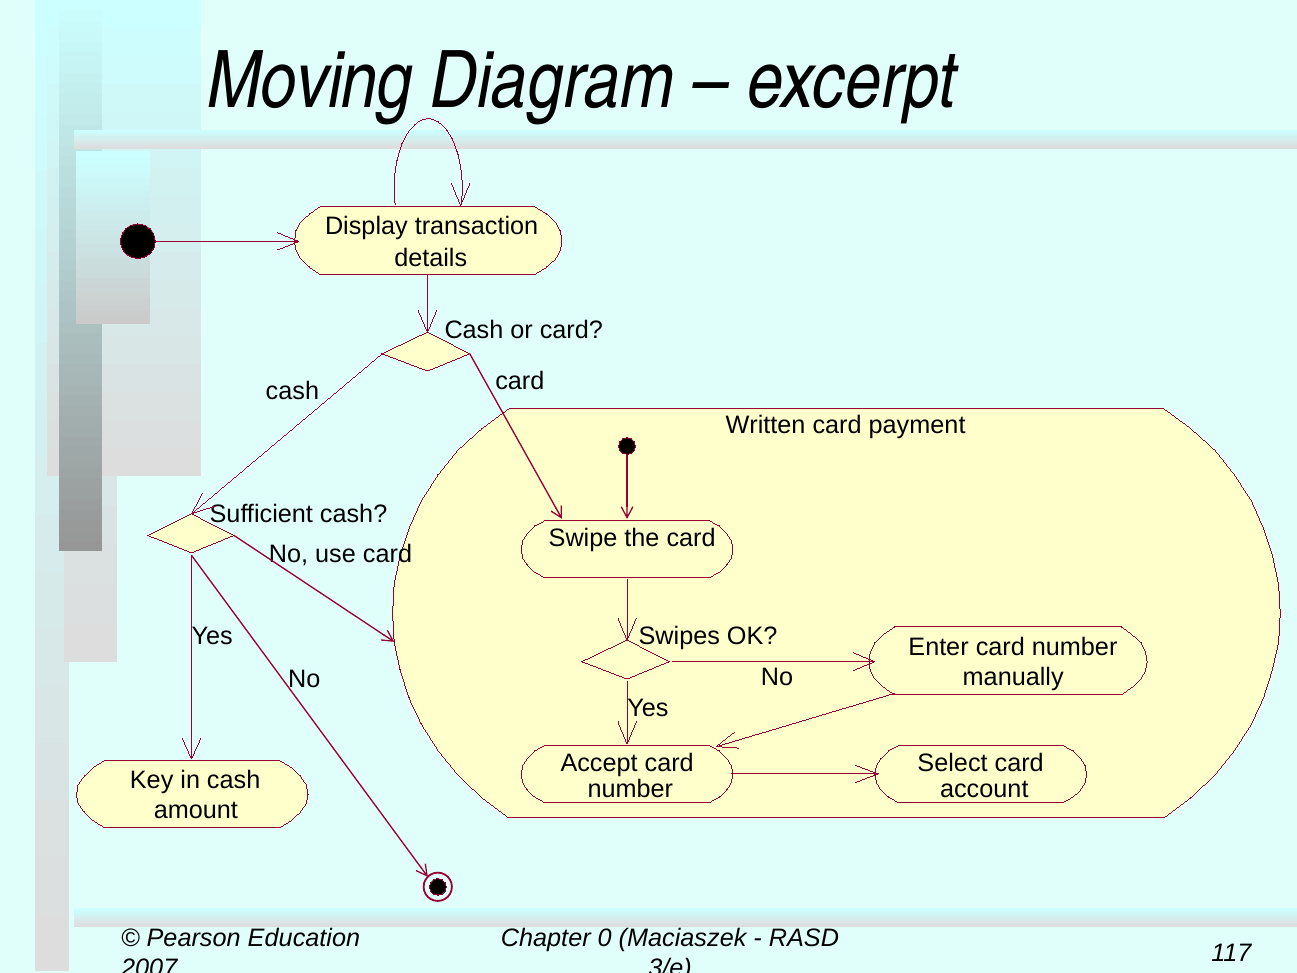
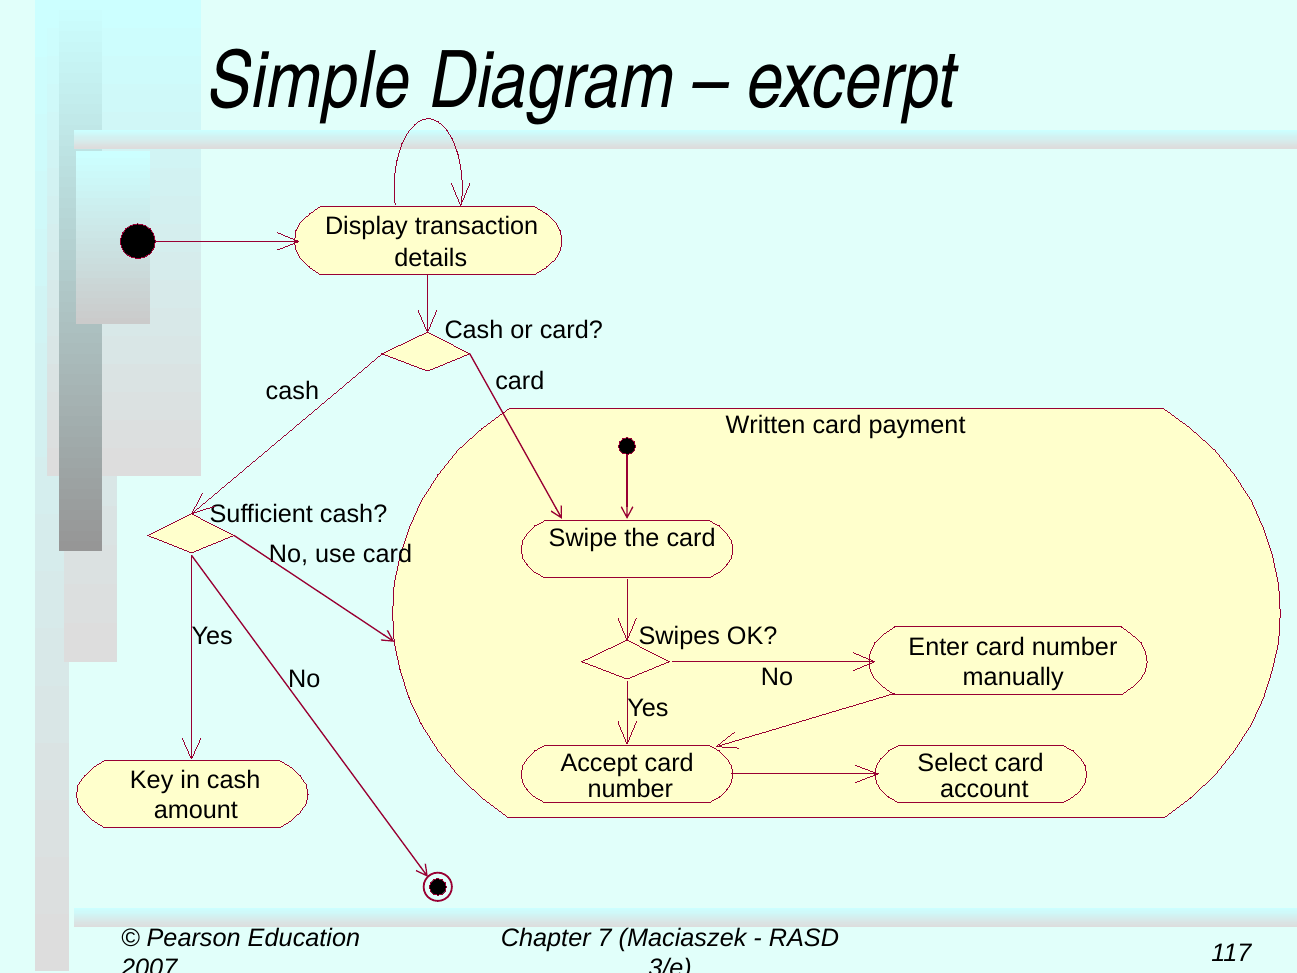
Moving: Moving -> Simple (310, 81)
0: 0 -> 7 (605, 938)
